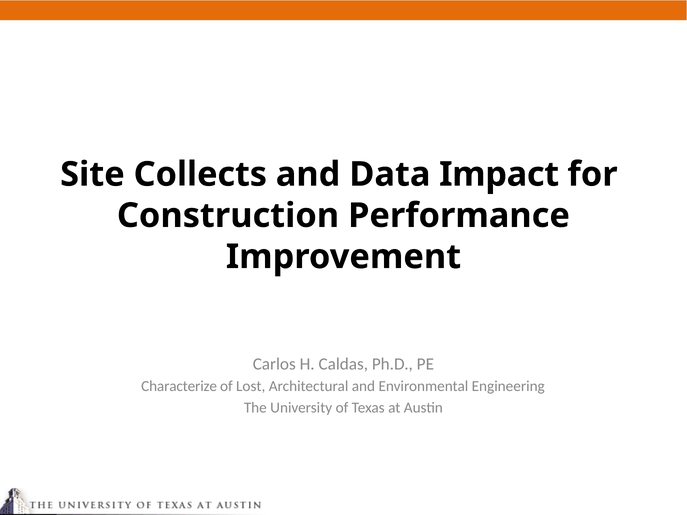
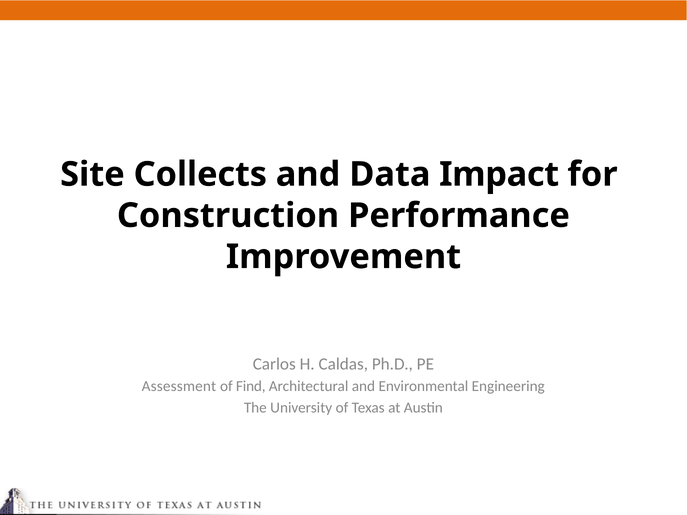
Characterize: Characterize -> Assessment (179, 387)
Lost: Lost -> Find (251, 387)
